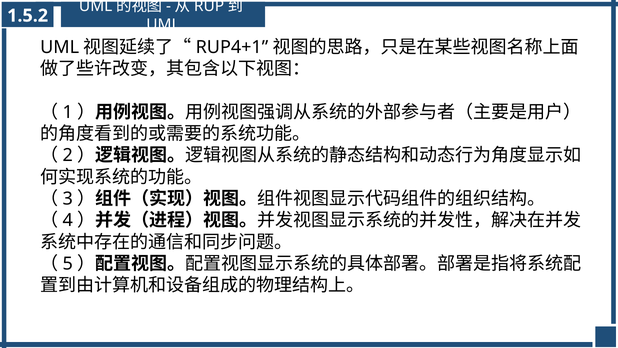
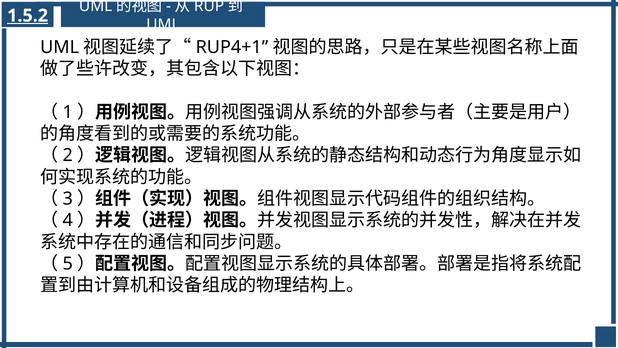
1.5.2 underline: none -> present (28, 16)
